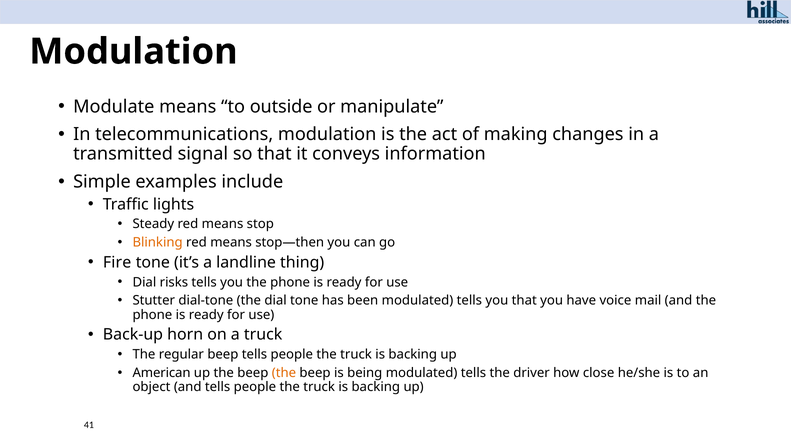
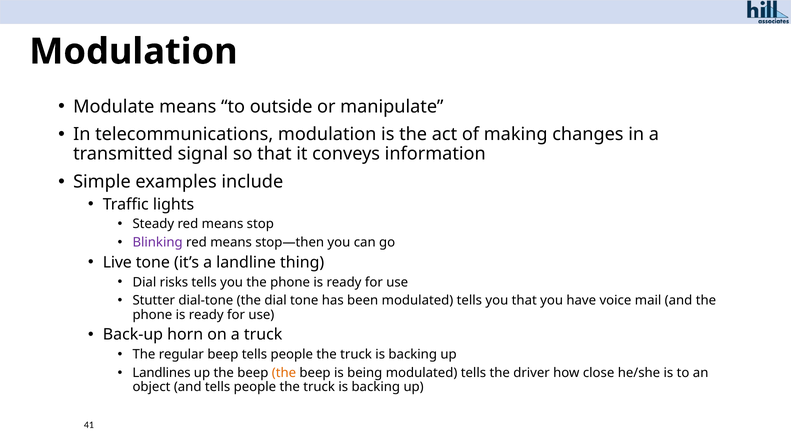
Blinking colour: orange -> purple (158, 242)
Fire: Fire -> Live (117, 262)
American: American -> Landlines (162, 373)
